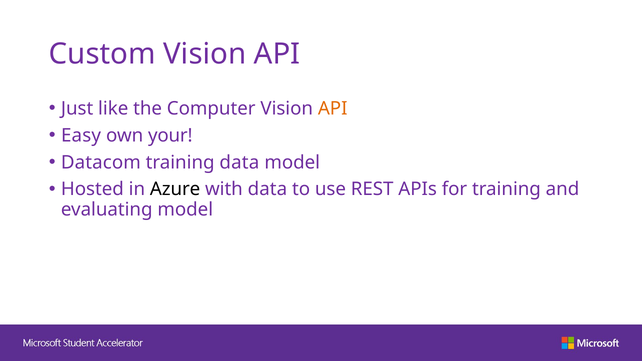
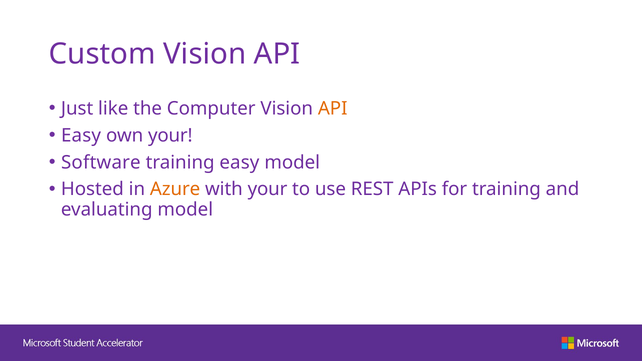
Datacom: Datacom -> Software (101, 162)
training data: data -> easy (239, 162)
Azure colour: black -> orange (175, 189)
with data: data -> your (268, 189)
